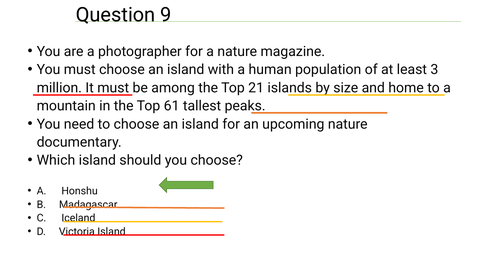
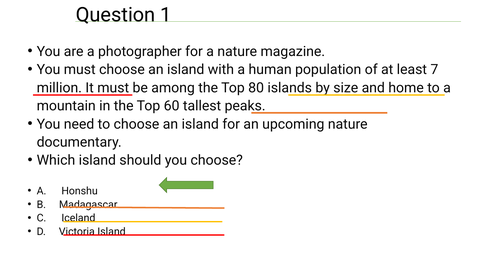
9: 9 -> 1 (166, 15)
3: 3 -> 7 (434, 70)
21: 21 -> 80 (256, 88)
61: 61 -> 60 (172, 106)
